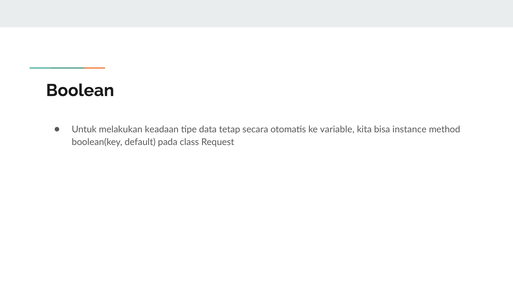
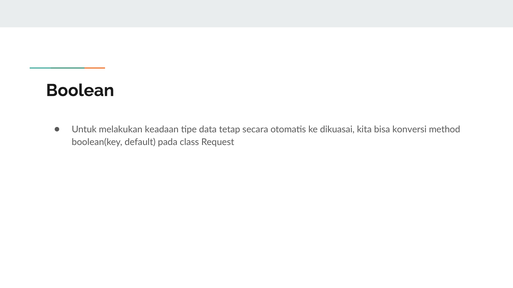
variable: variable -> dikuasai (337, 130)
instance: instance -> konversi (410, 130)
